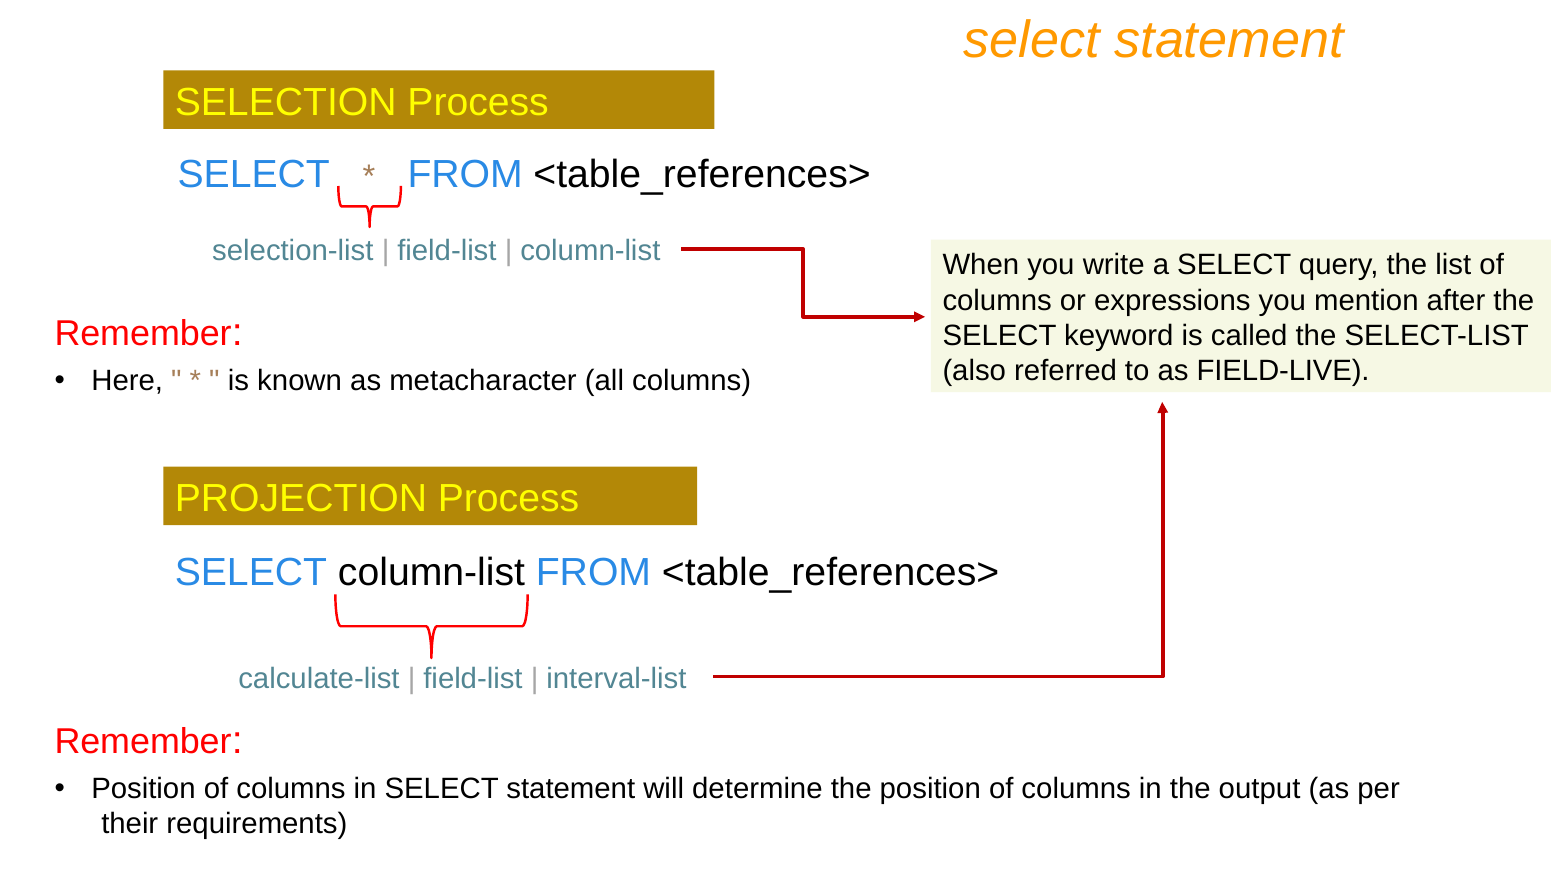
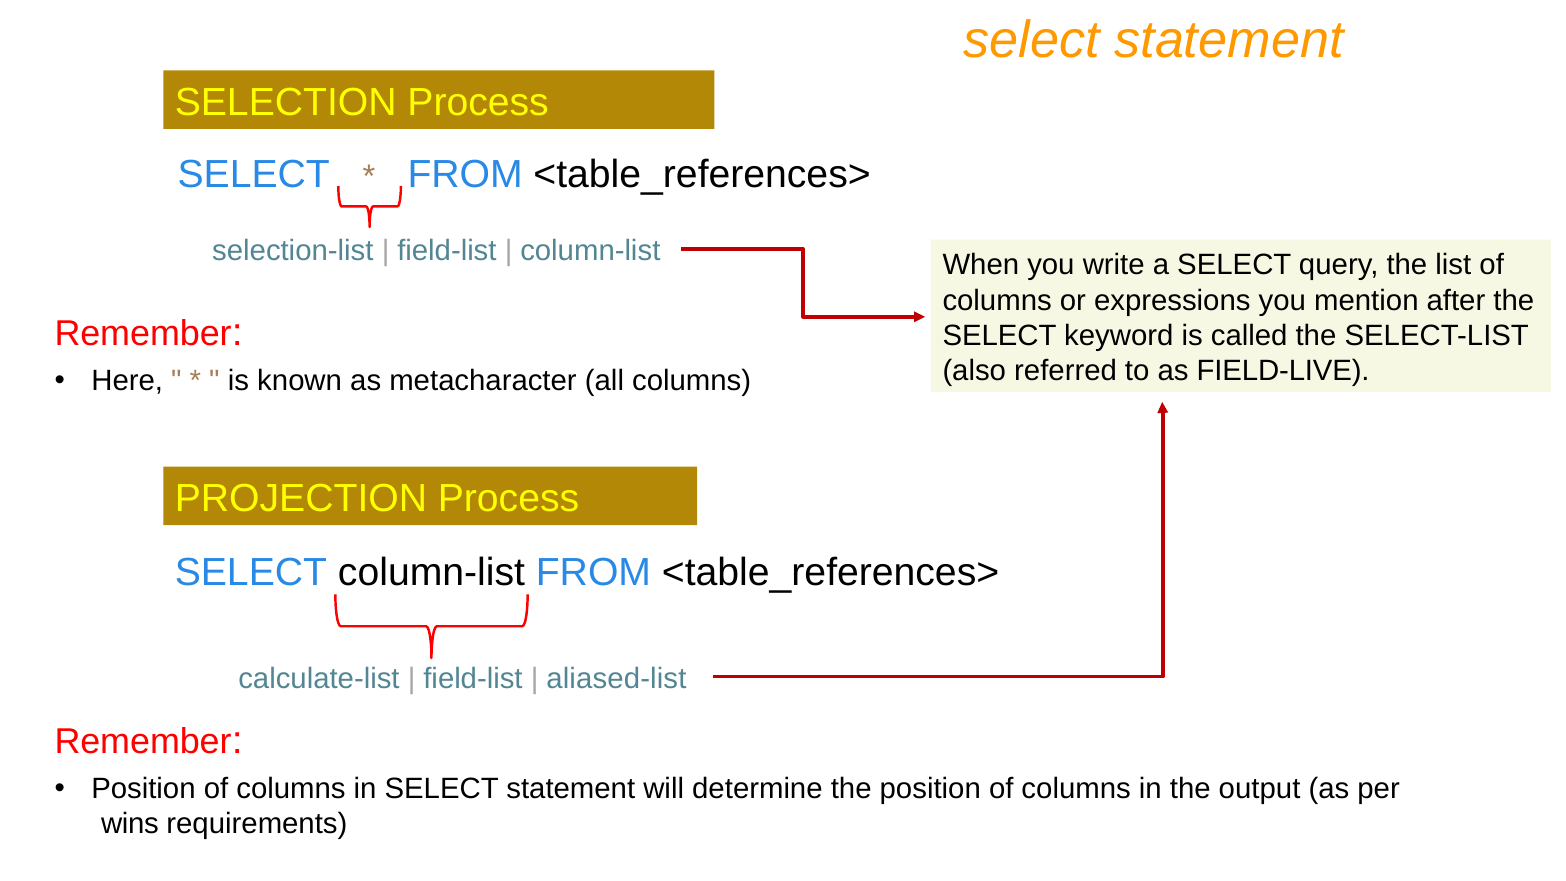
interval-list: interval-list -> aliased-list (616, 679)
their: their -> wins (130, 824)
